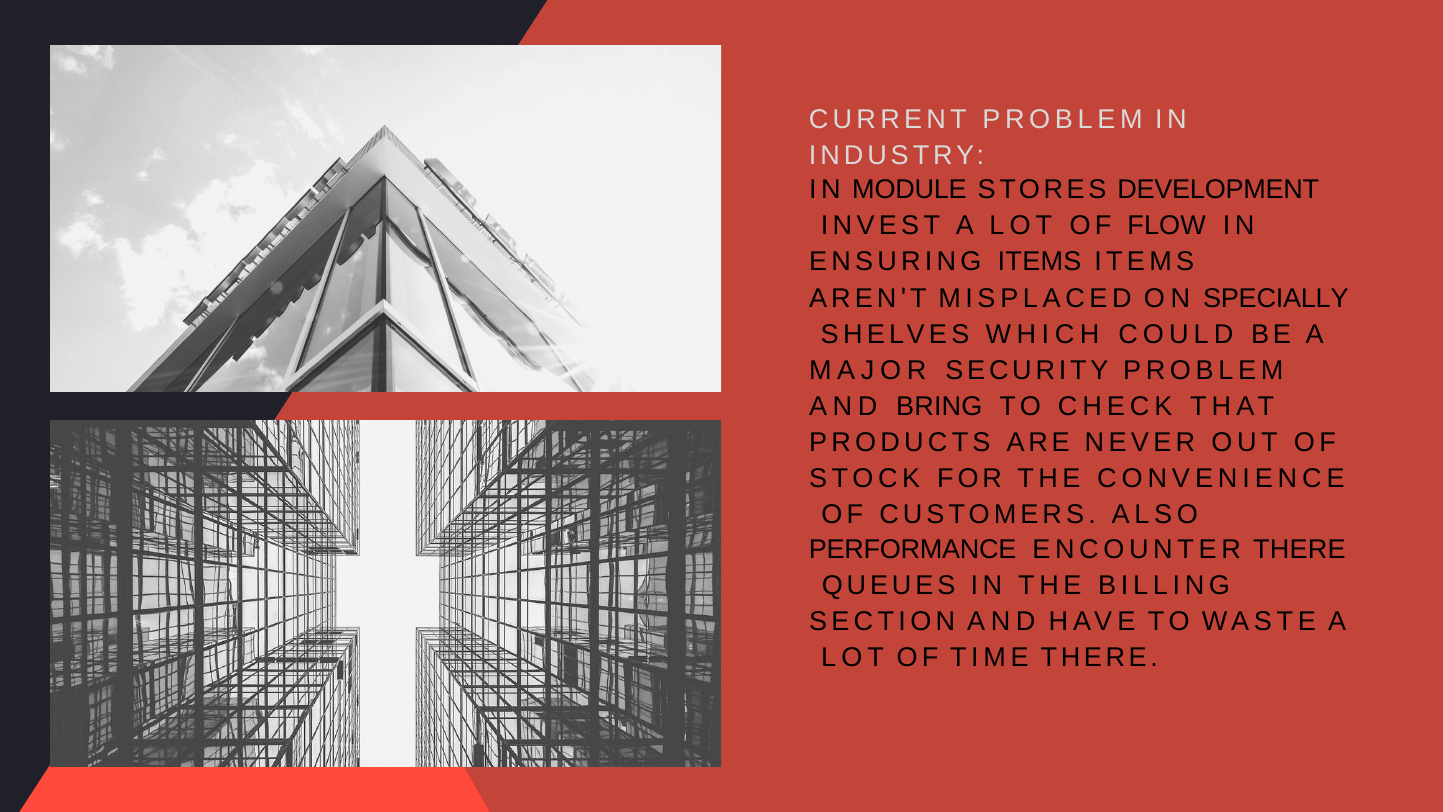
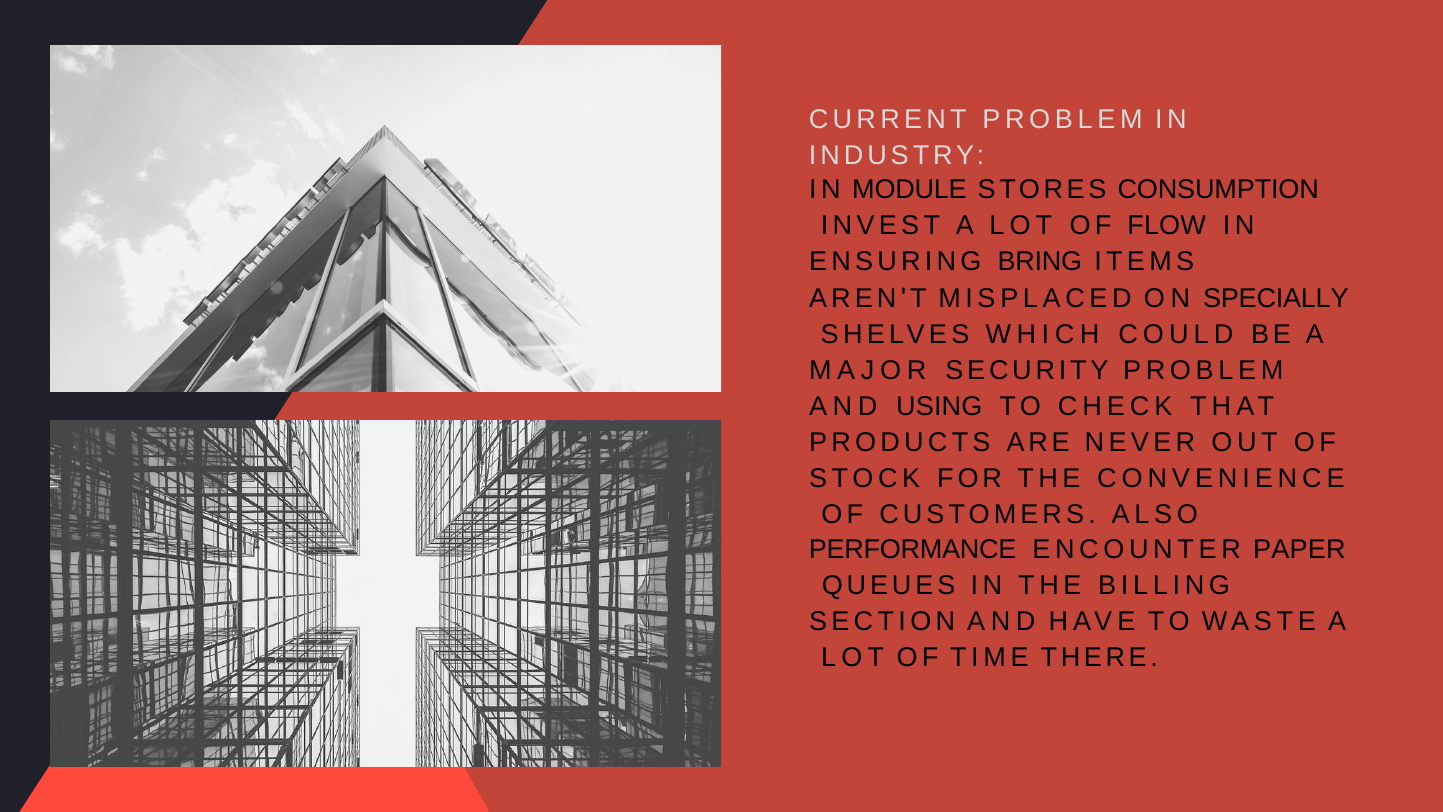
DEVELOPMENT: DEVELOPMENT -> CONSUMPTION (1218, 190)
ENSURING ITEMS: ITEMS -> BRING (1040, 261)
BRING: BRING -> USING (939, 406)
ENCOUNTER THERE: THERE -> PAPER (1299, 550)
